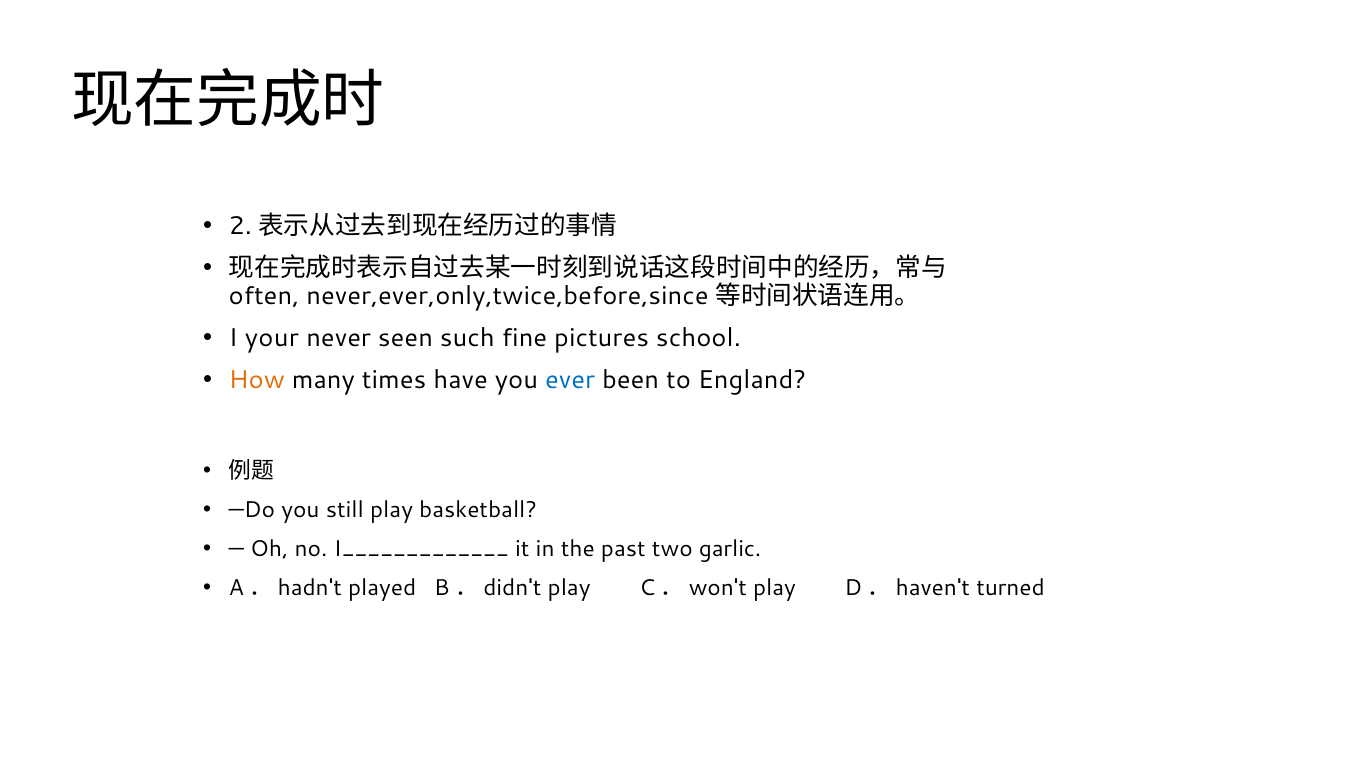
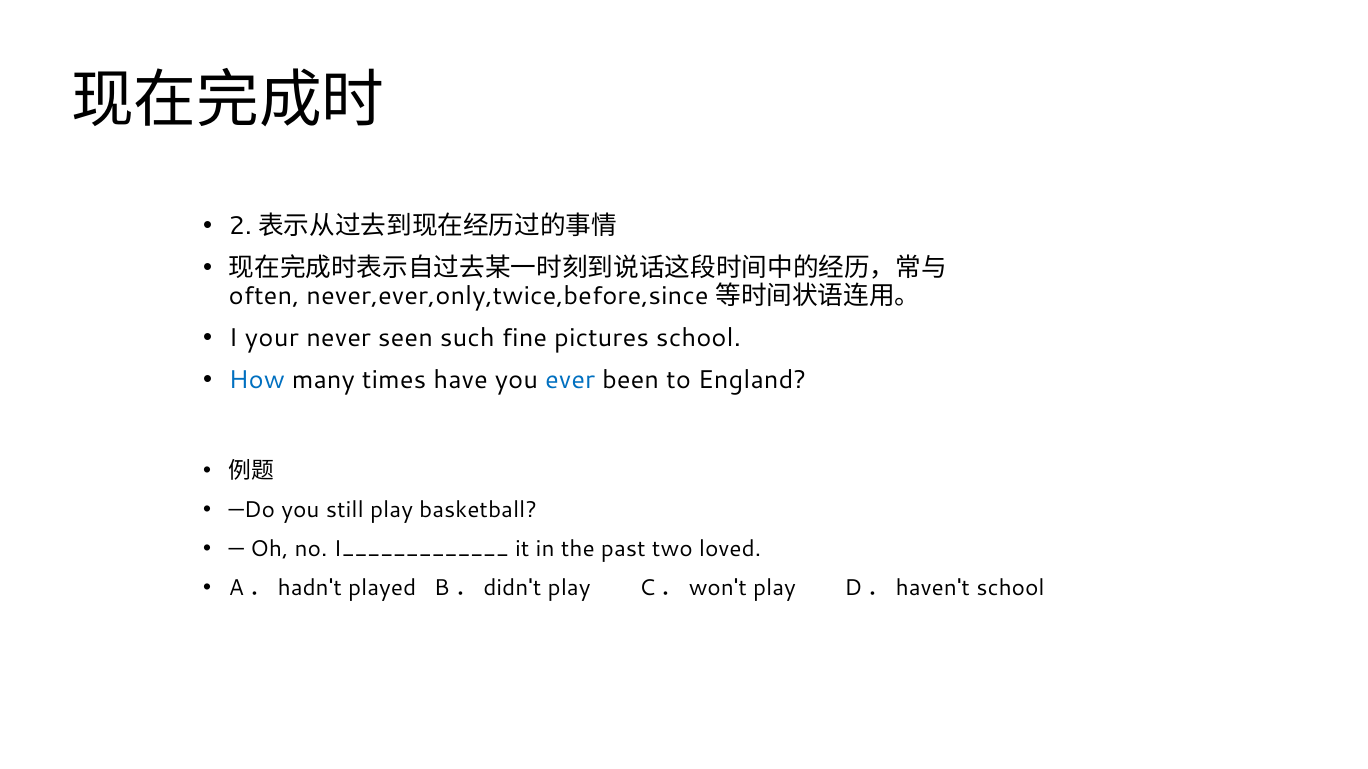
How colour: orange -> blue (257, 380)
garlic: garlic -> loved (730, 549)
D．haven't turned: turned -> school (1011, 588)
